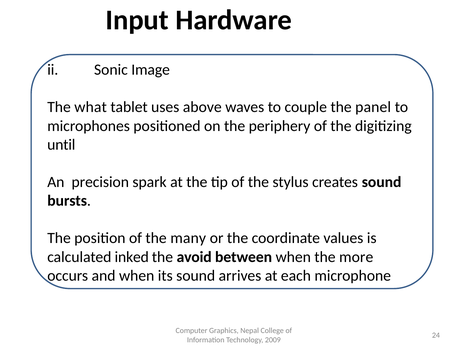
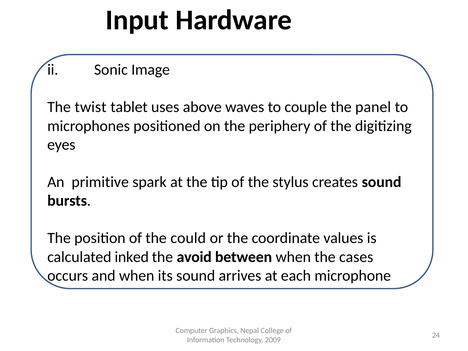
what: what -> twist (91, 107)
until: until -> eyes (61, 145)
precision: precision -> primitive (100, 182)
many: many -> could (188, 238)
more: more -> cases (356, 257)
